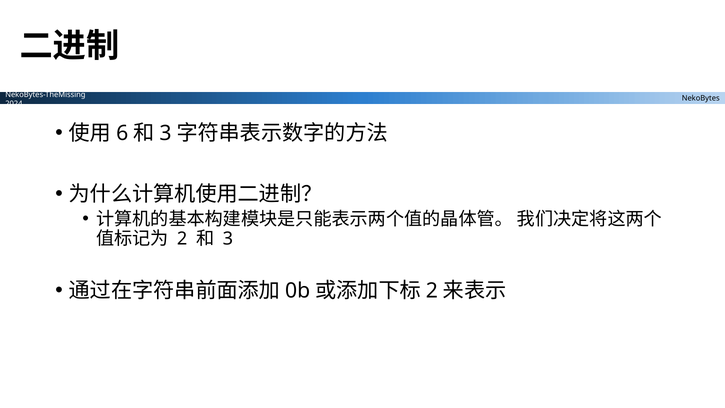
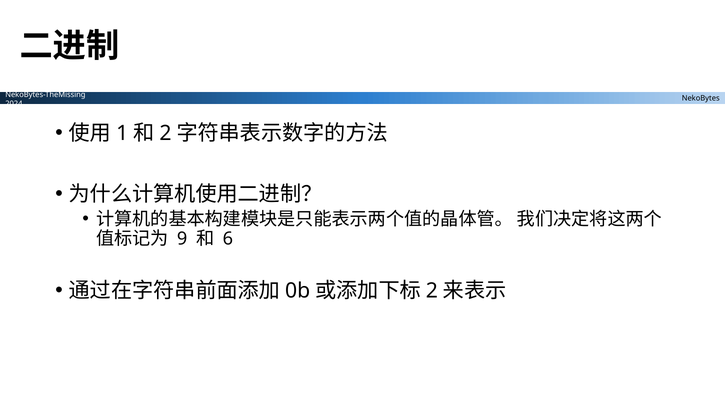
6: 6 -> 1 (122, 133)
3: 3 -> 2 (166, 133)
2: 2 -> 9 (182, 239)
3: 3 -> 6 (228, 239)
